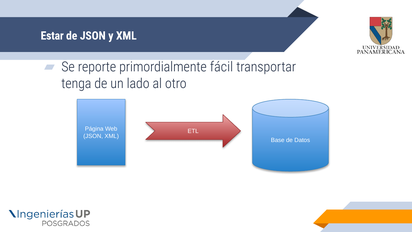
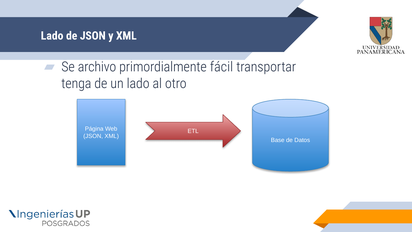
Estar: Estar -> Lado (52, 36)
reporte: reporte -> archivo (97, 67)
